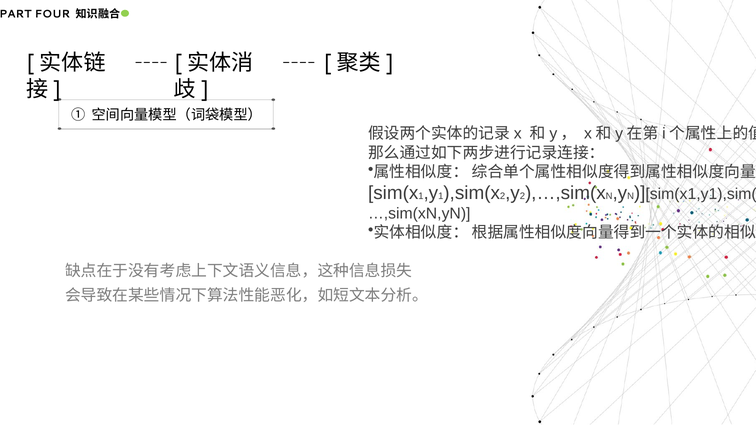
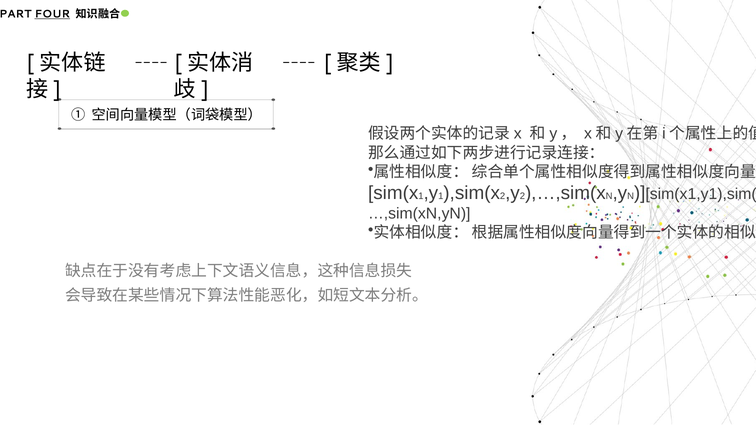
FOUR underline: none -> present (52, 14)
